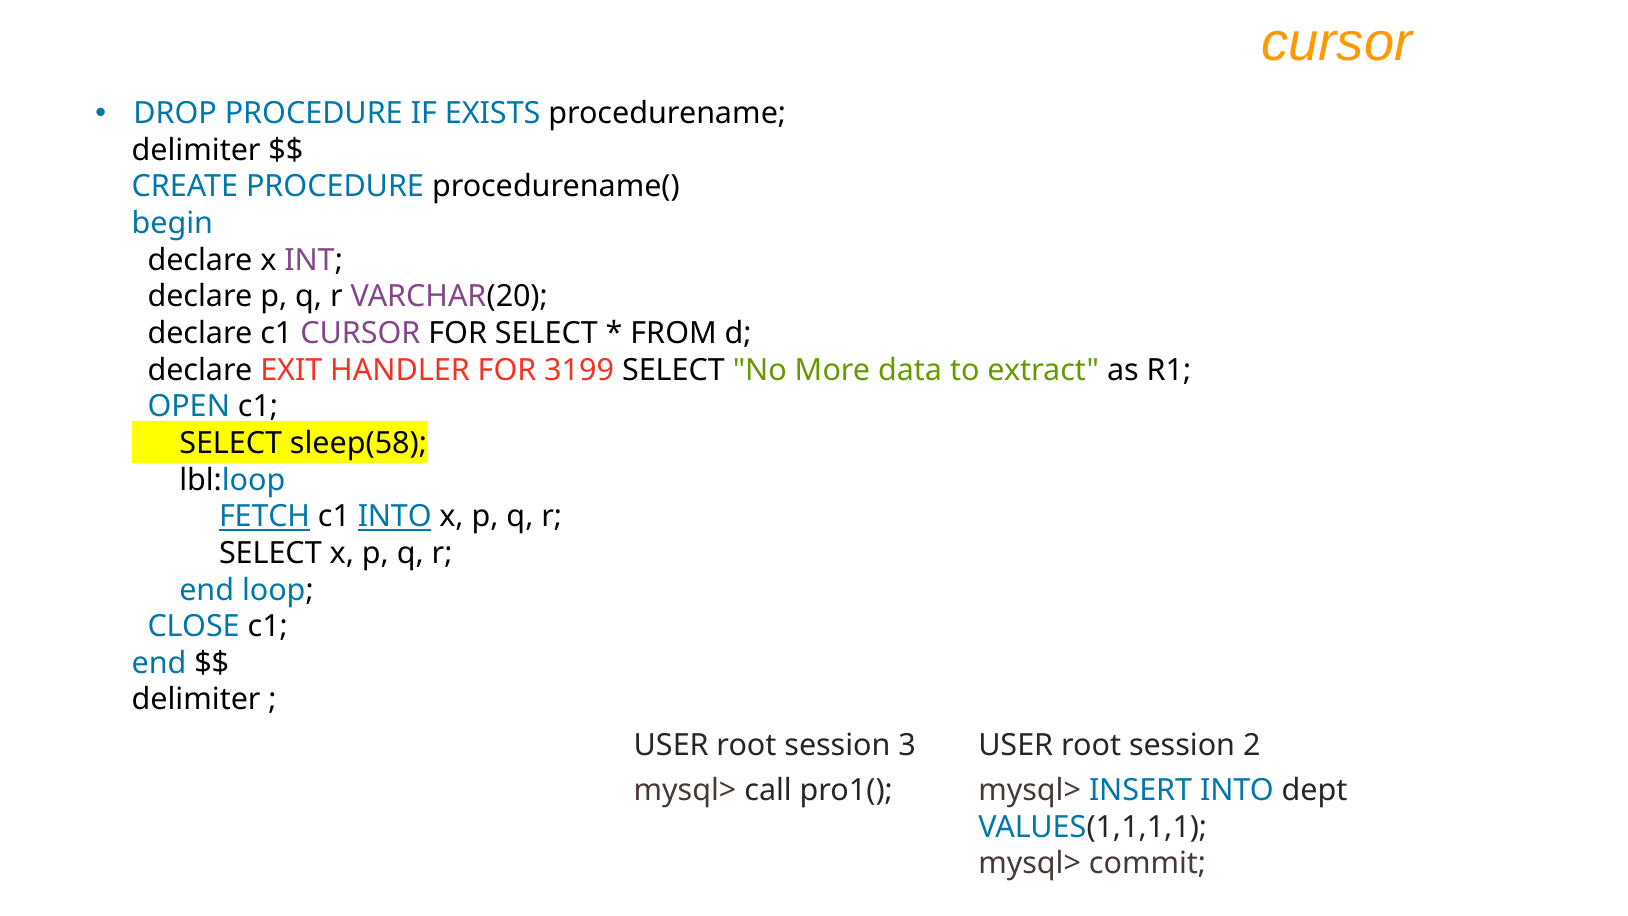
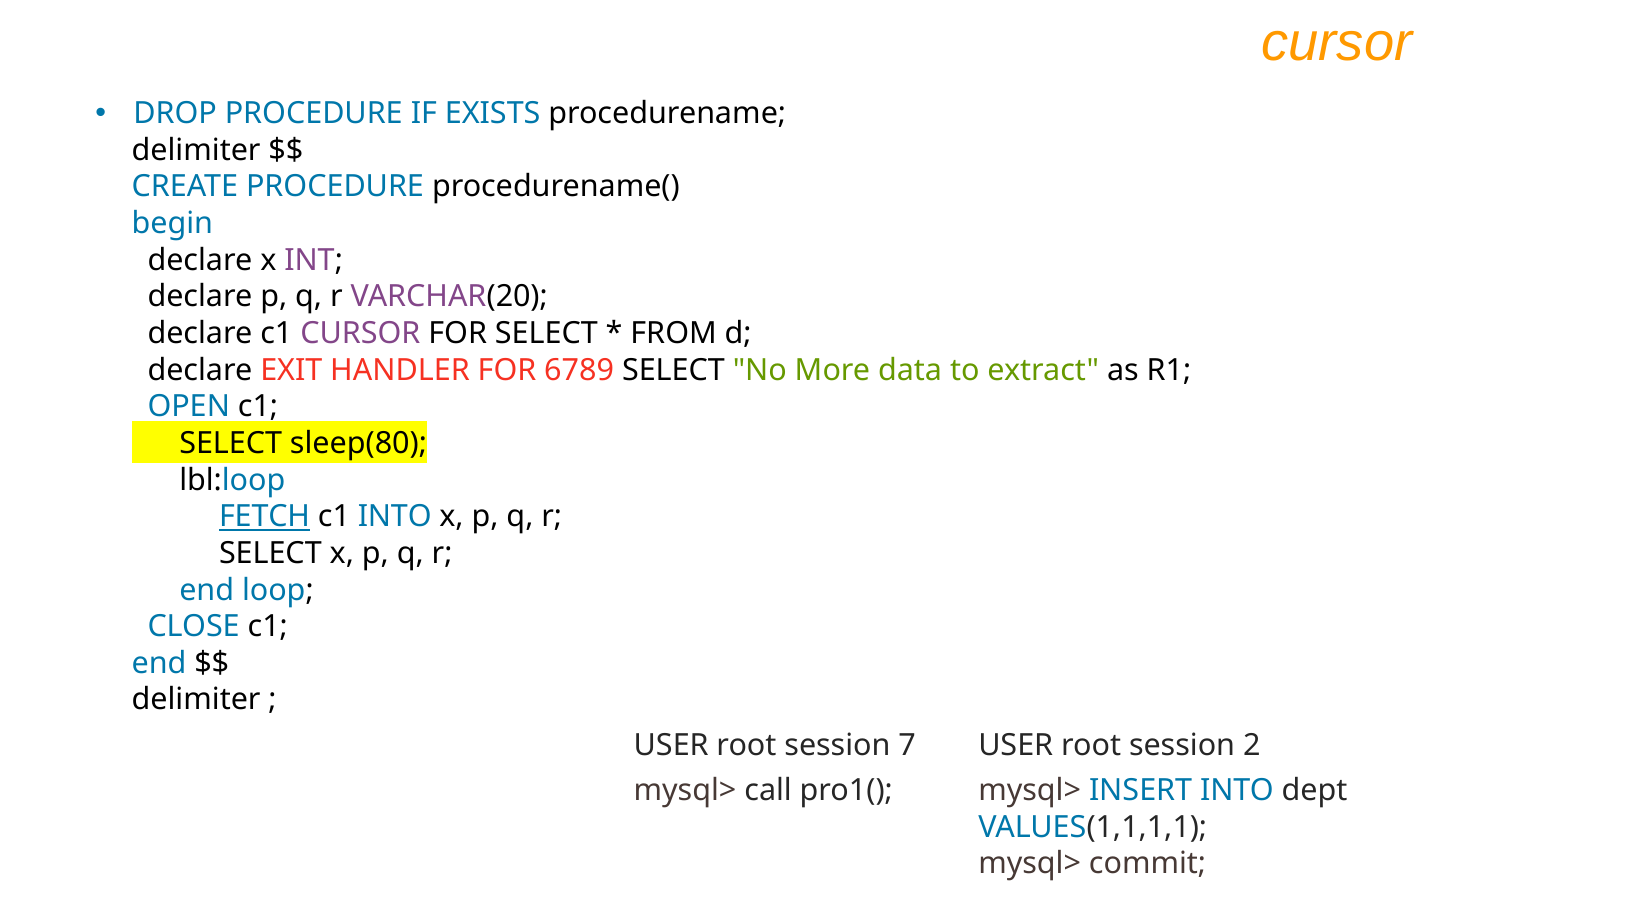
3199: 3199 -> 6789 (579, 370)
sleep(58: sleep(58 -> sleep(80 (358, 443)
INTO underline: present -> none (395, 517)
3: 3 -> 7 (907, 746)
